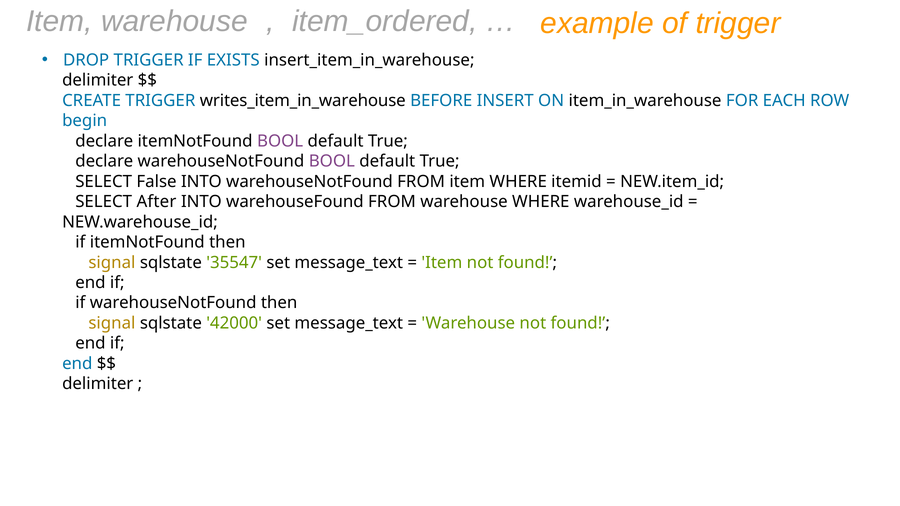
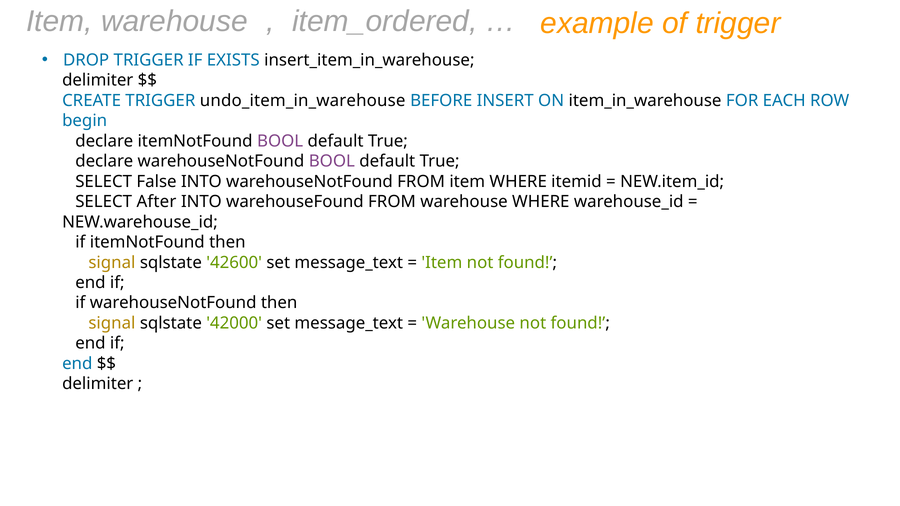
writes_item_in_warehouse: writes_item_in_warehouse -> undo_item_in_warehouse (303, 101)
35547: 35547 -> 42600 (234, 263)
